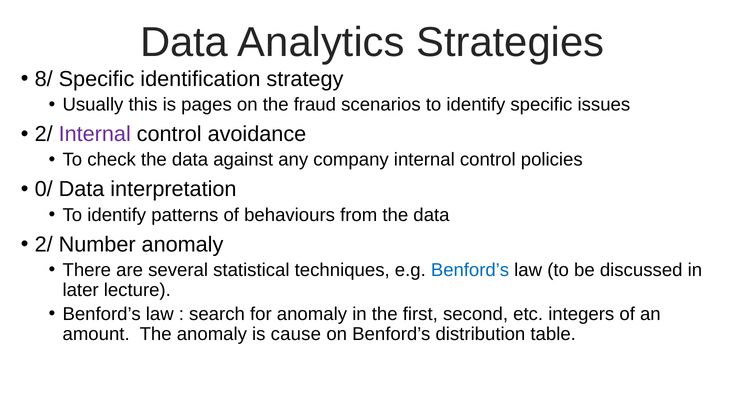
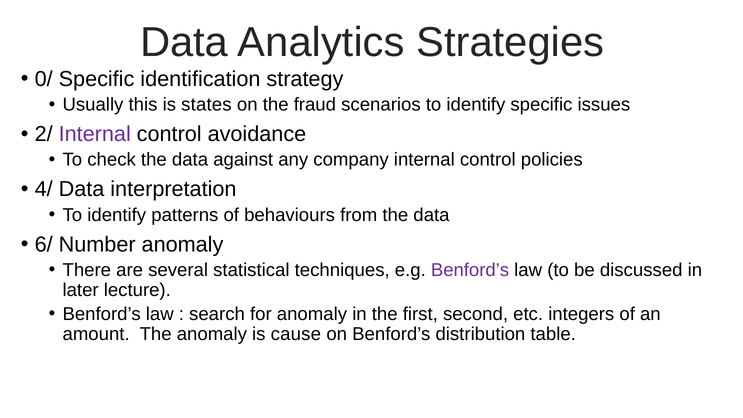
8/: 8/ -> 0/ (44, 79)
pages: pages -> states (206, 105)
0/: 0/ -> 4/ (44, 189)
2/: 2/ -> 6/ (44, 244)
Benford’s colour: blue -> purple (470, 270)
